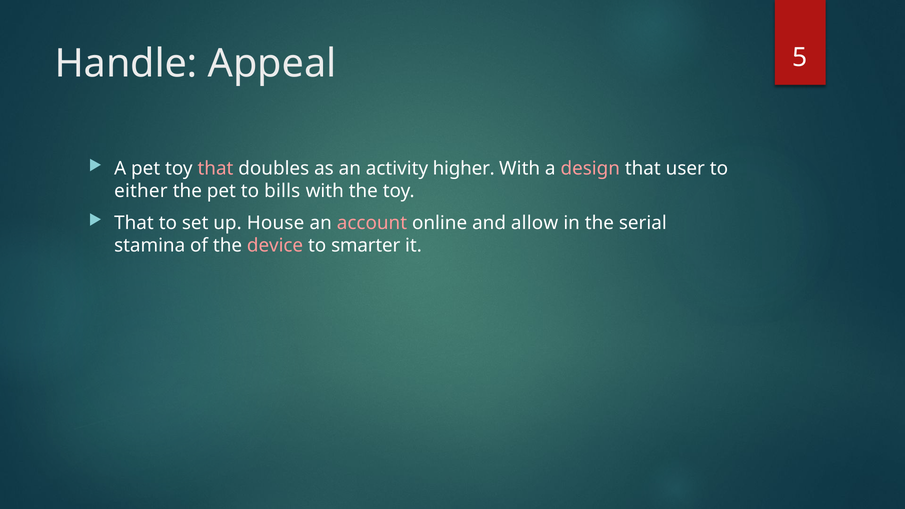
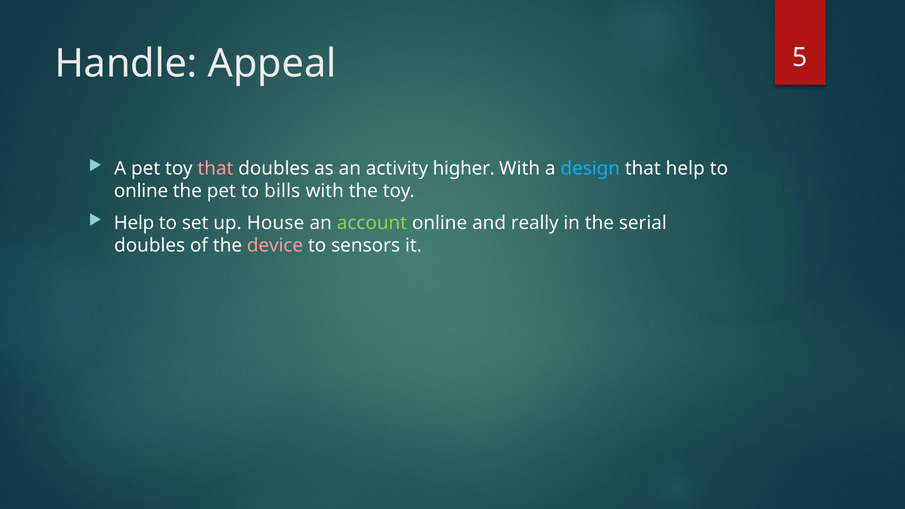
design colour: pink -> light blue (590, 168)
that user: user -> help (685, 168)
either: either -> online (141, 191)
That: That -> Help (134, 223)
account colour: pink -> light green (372, 223)
allow: allow -> really (535, 223)
stamina: stamina -> doubles (150, 246)
smarter: smarter -> sensors (366, 246)
